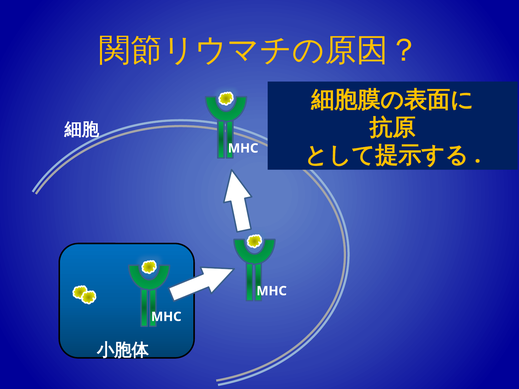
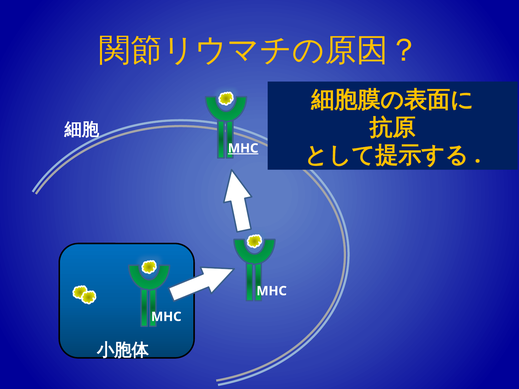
MHC underline: none -> present (243, 148)
